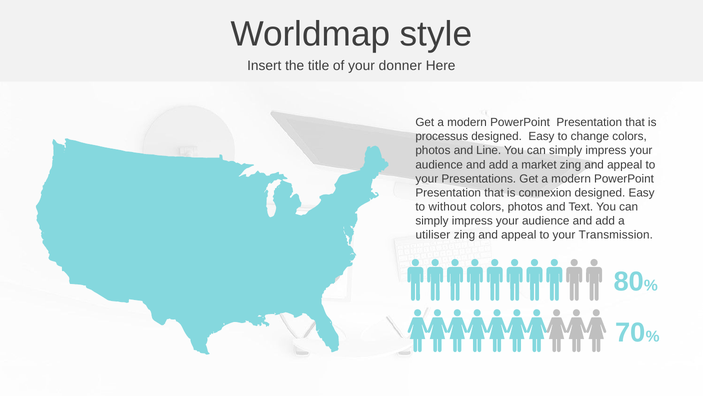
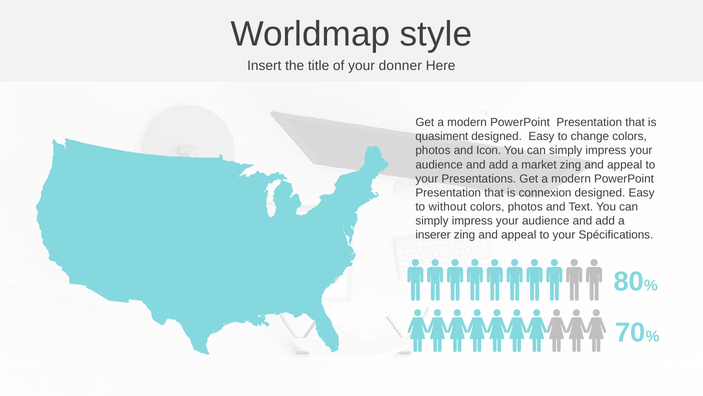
processus: processus -> quasiment (442, 136)
Line: Line -> Icon (489, 150)
utiliser: utiliser -> inserer (433, 235)
Transmission: Transmission -> Spécifications (616, 235)
